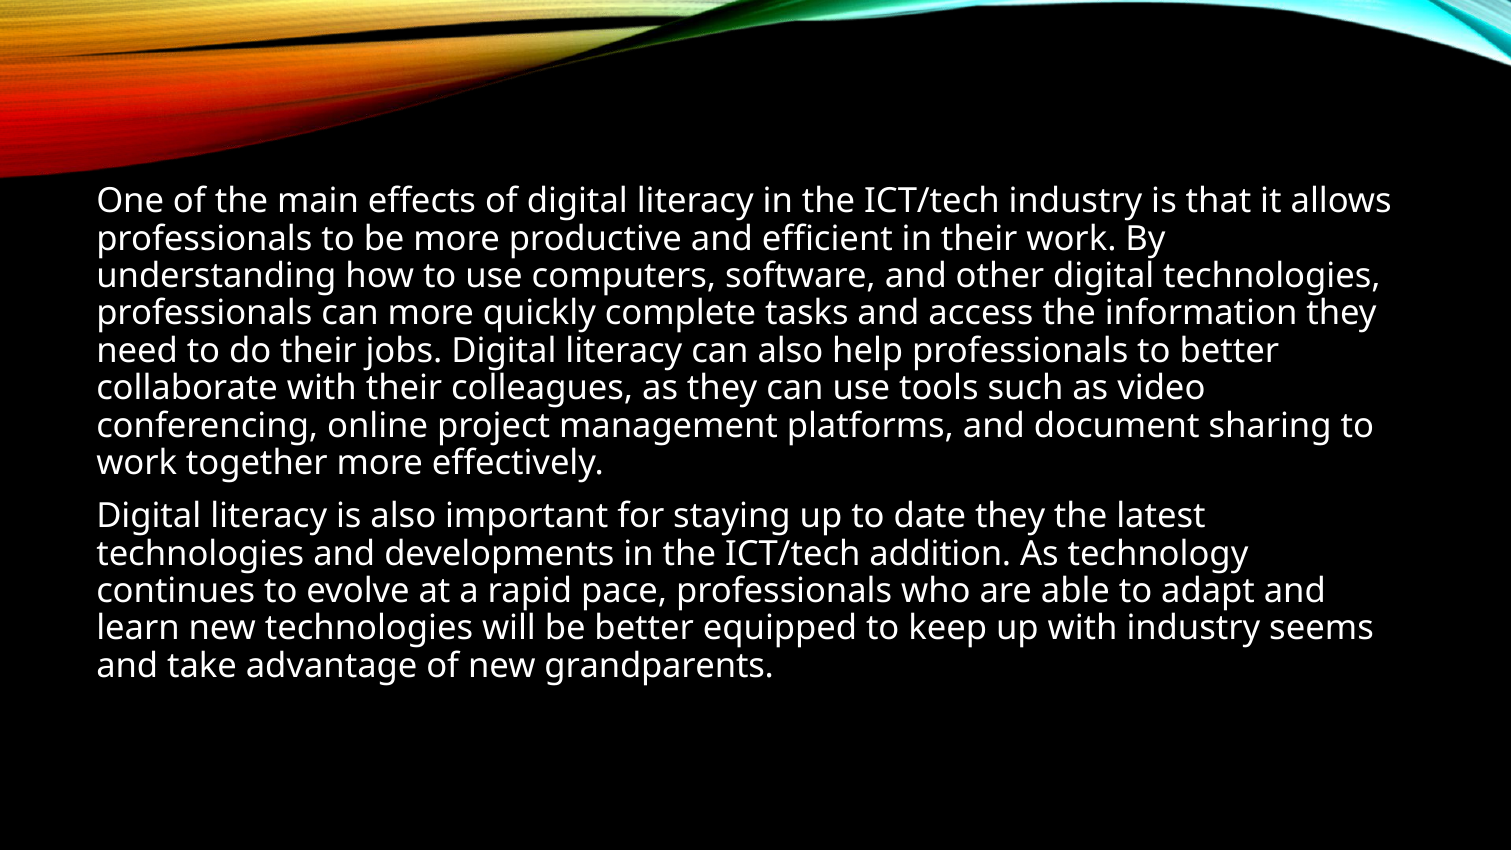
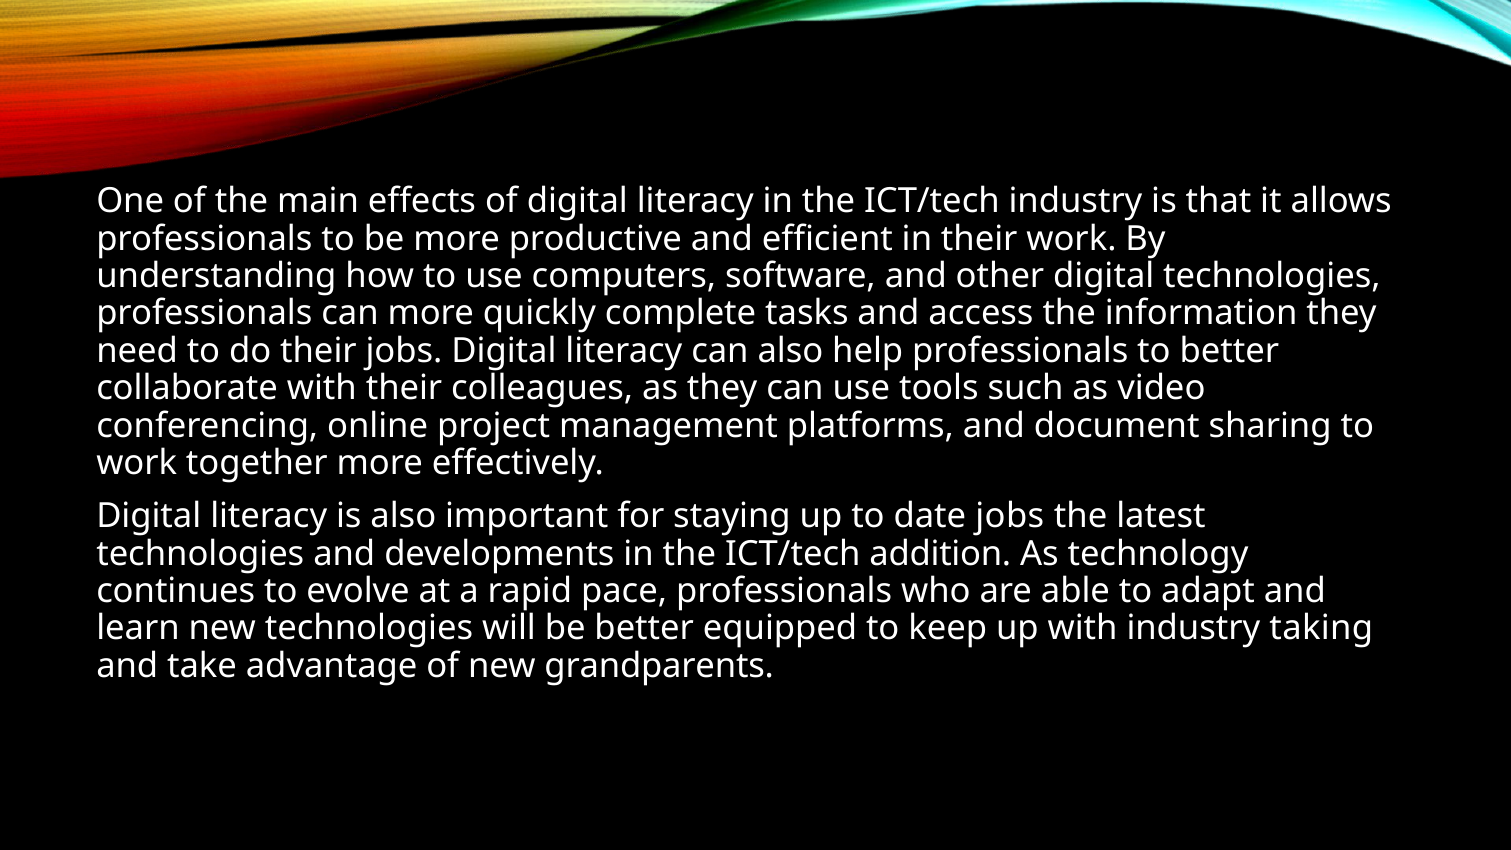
date they: they -> jobs (1010, 516)
seems: seems -> taking (1321, 628)
